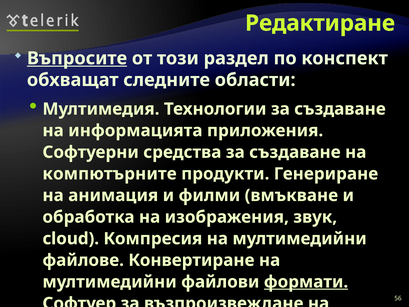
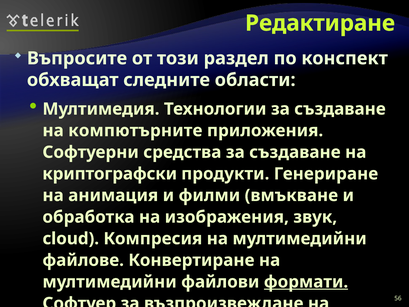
Въпросите underline: present -> none (77, 58)
информацията: информацията -> компютърните (135, 130)
компютърните: компютърните -> криптографски (110, 174)
